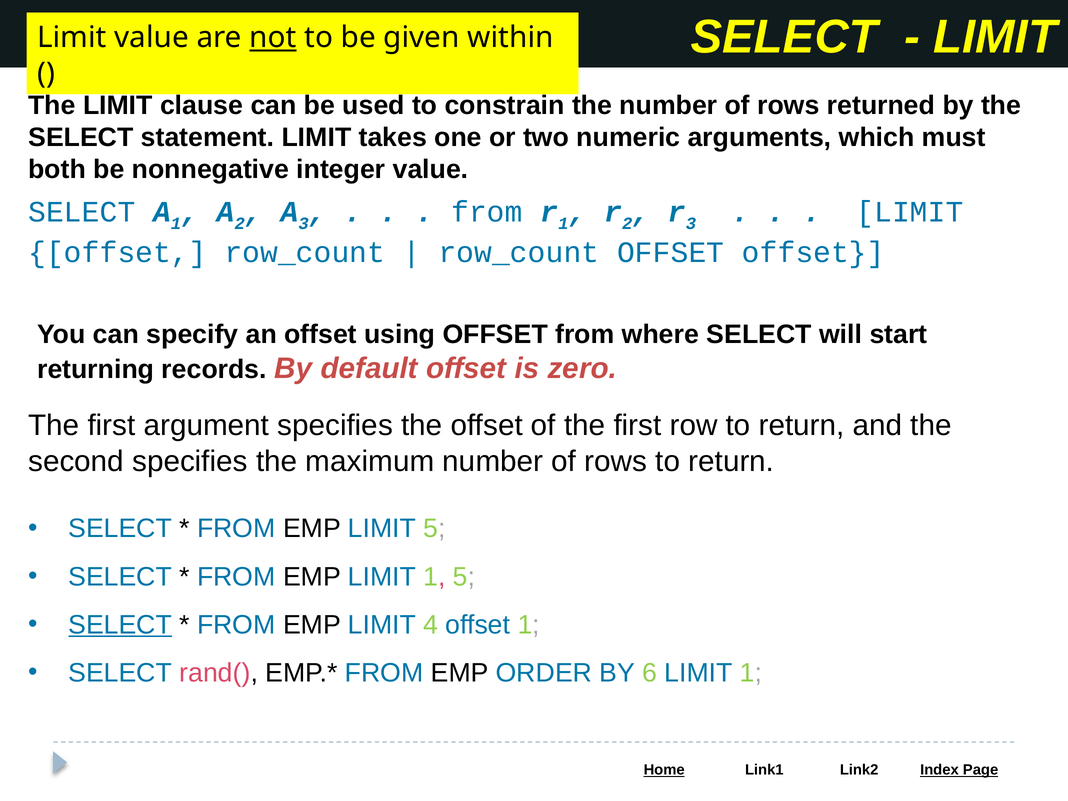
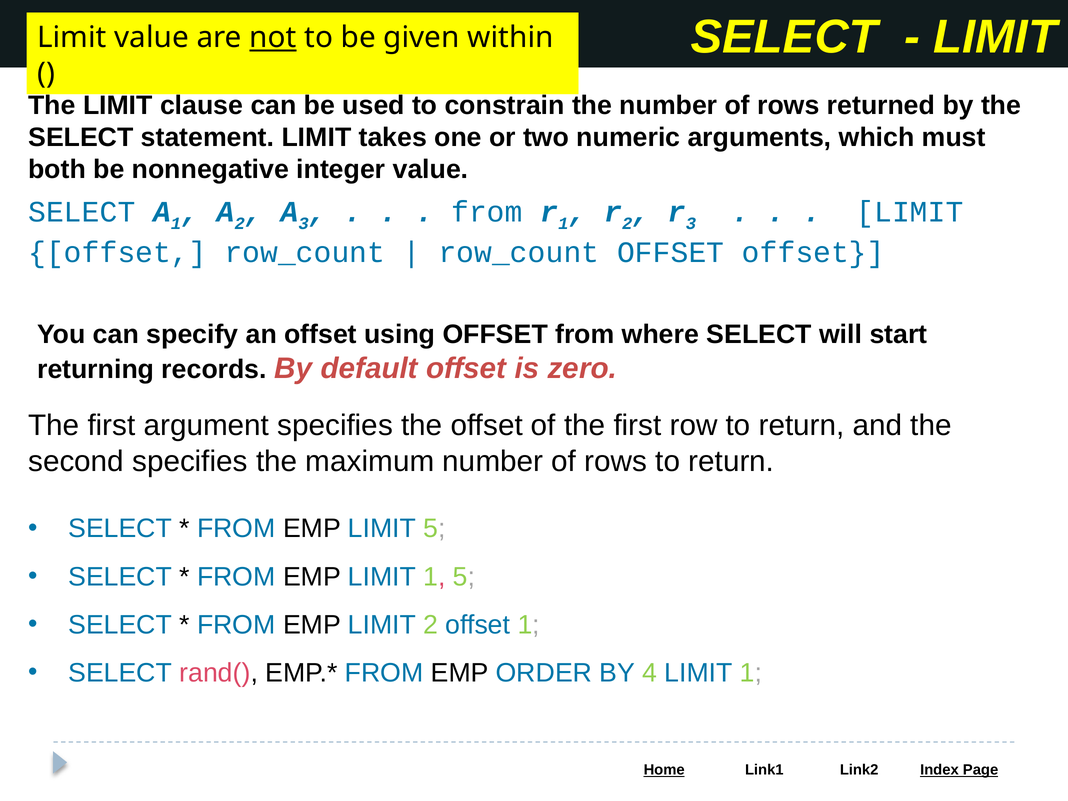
SELECT underline: present -> none (120, 625)
LIMIT 4: 4 -> 2 (431, 625)
6: 6 -> 4 (650, 673)
